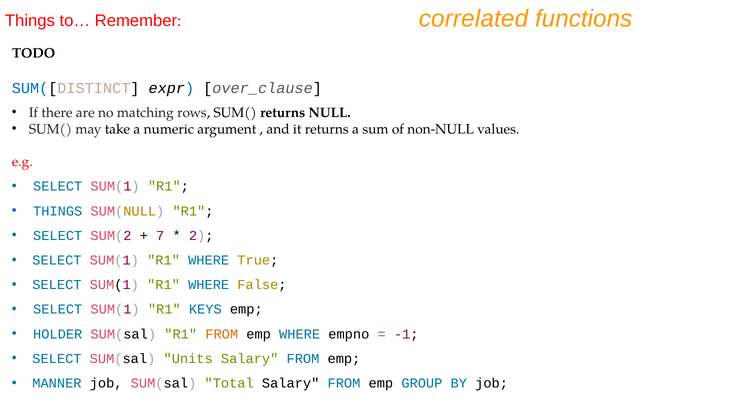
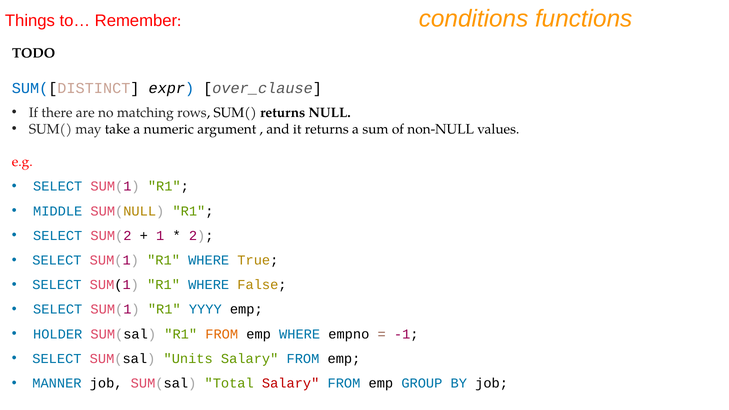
correlated: correlated -> conditions (474, 19)
THINGS: THINGS -> MIDDLE (58, 211)
7: 7 -> 1 (160, 236)
KEYS: KEYS -> YYYY (205, 310)
Salary colour: black -> red (291, 383)
